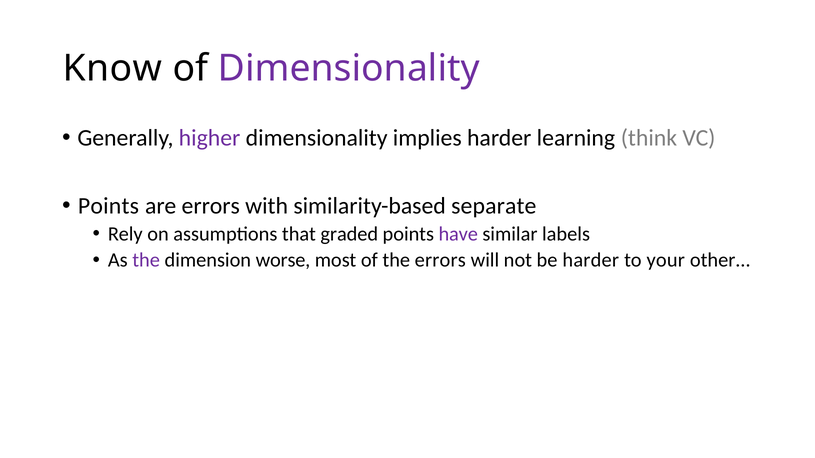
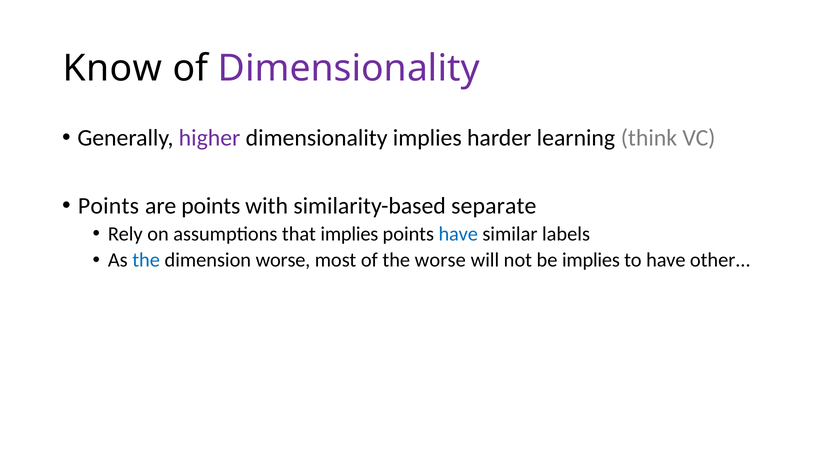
are errors: errors -> points (211, 206)
that graded: graded -> implies (349, 234)
have colour: purple -> blue (458, 234)
the colour: purple -> blue (146, 260)
the errors: errors -> worse (440, 260)
be harder: harder -> implies (591, 260)
to your: your -> have (666, 260)
